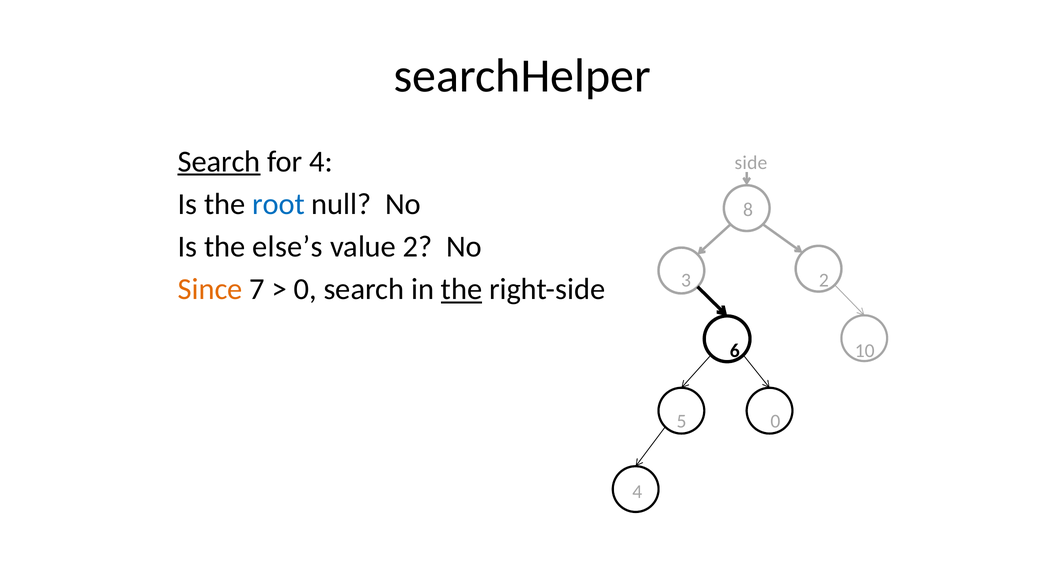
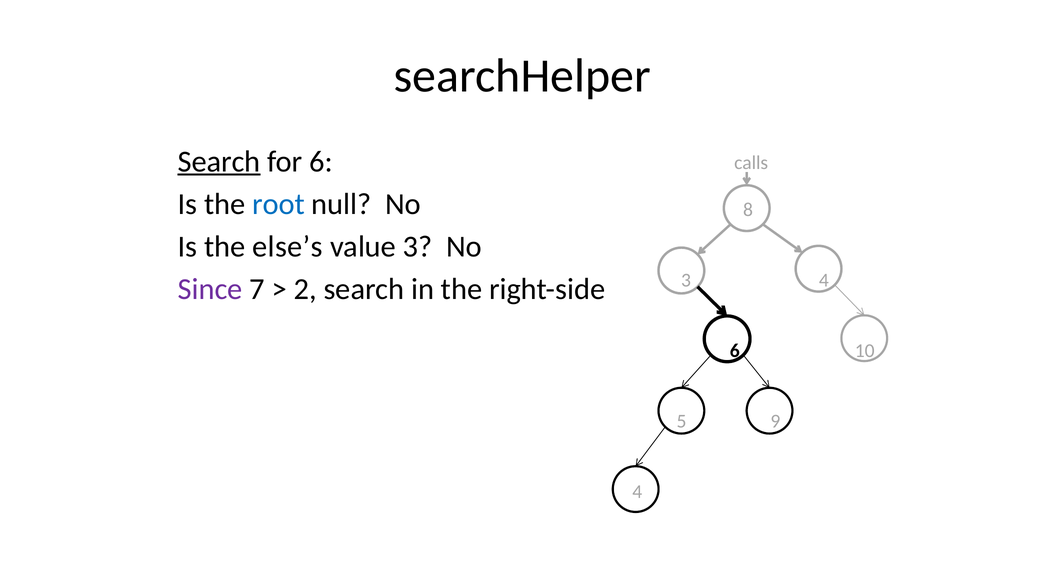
for 4: 4 -> 6 (321, 161)
side: side -> calls (751, 163)
value 2: 2 -> 3 (418, 247)
3 2: 2 -> 4 (824, 280)
Since colour: orange -> purple (210, 289)
0: 0 -> 2 (305, 289)
the underline: present -> none (462, 289)
5 0: 0 -> 9 (775, 421)
